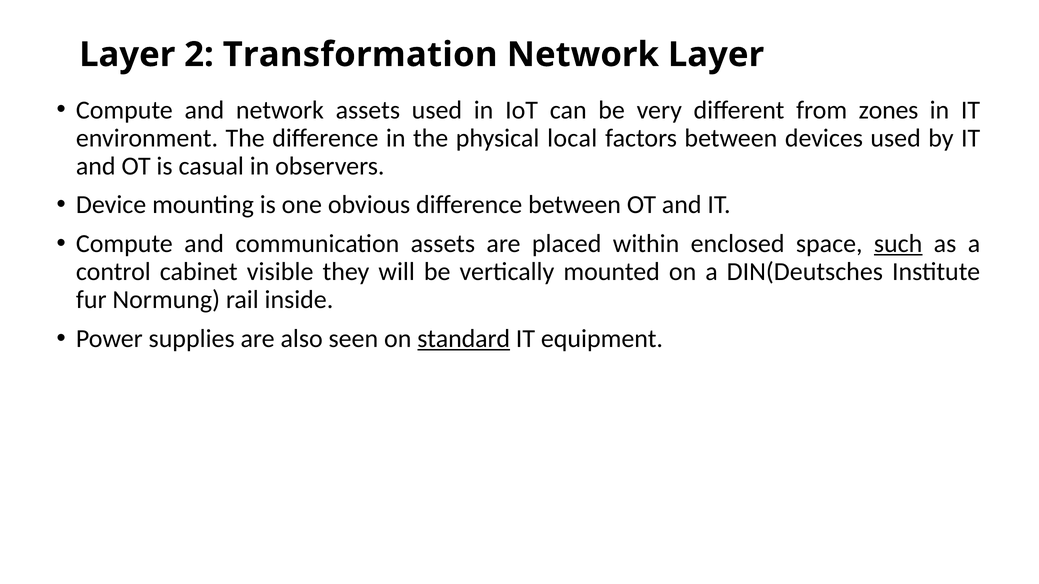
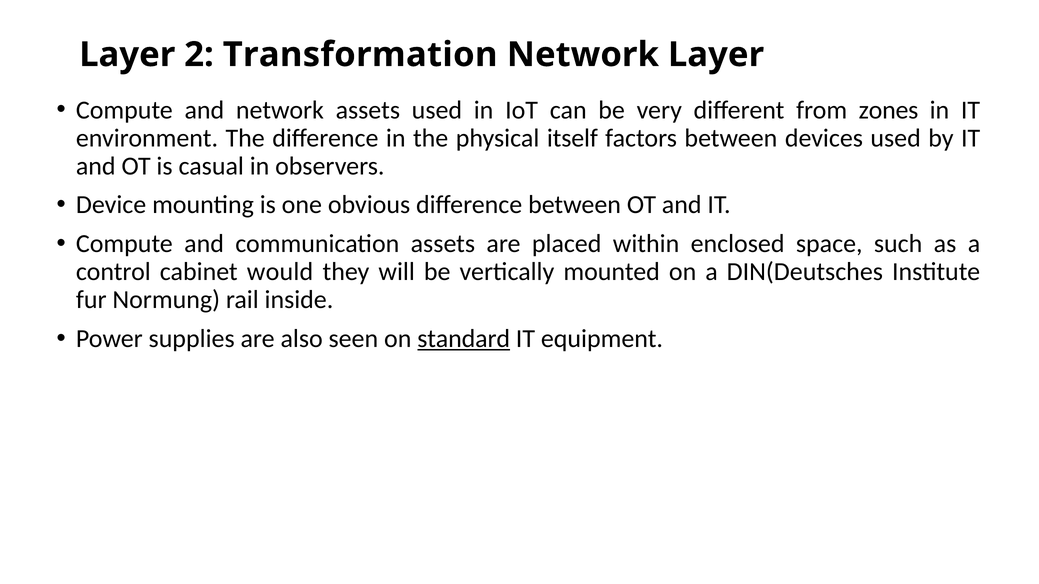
local: local -> itself (572, 138)
such underline: present -> none (898, 244)
visible: visible -> would (280, 272)
